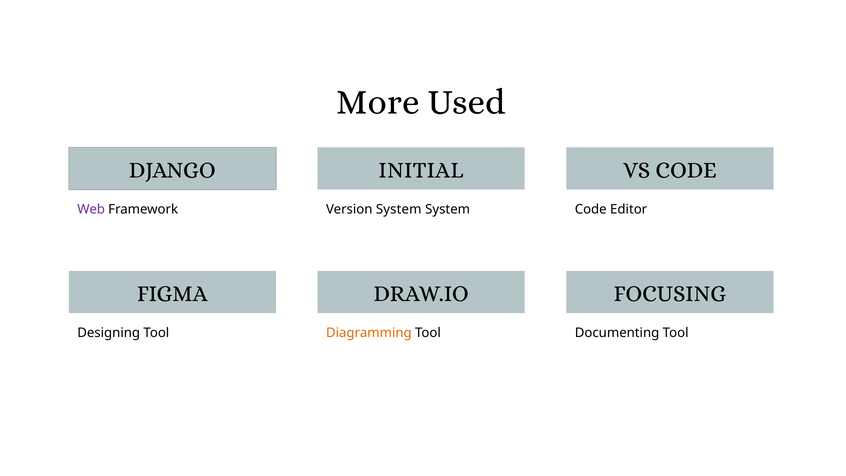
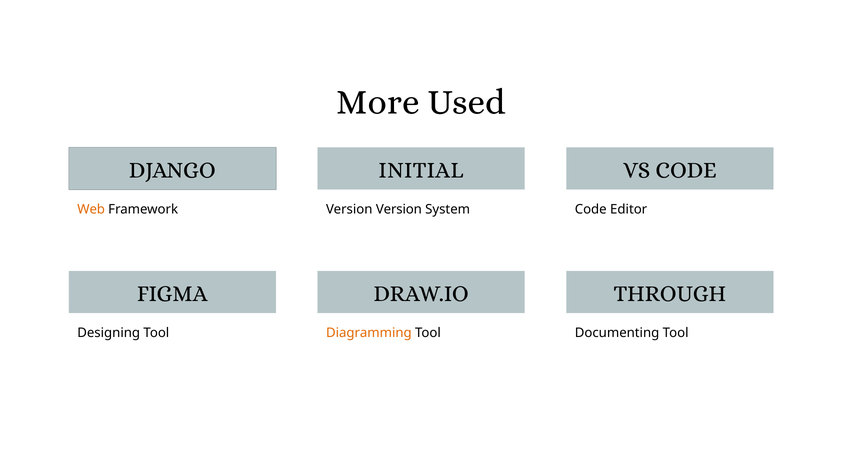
Web colour: purple -> orange (91, 209)
Version System: System -> Version (399, 209)
FOCUSING: FOCUSING -> THROUGH (670, 294)
